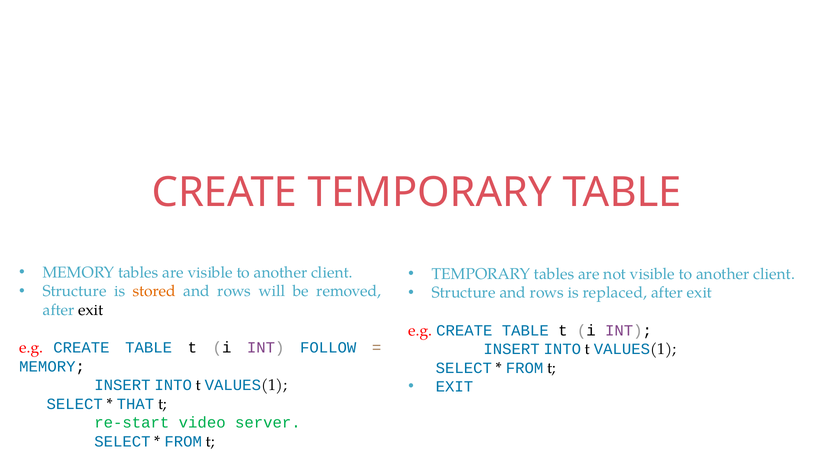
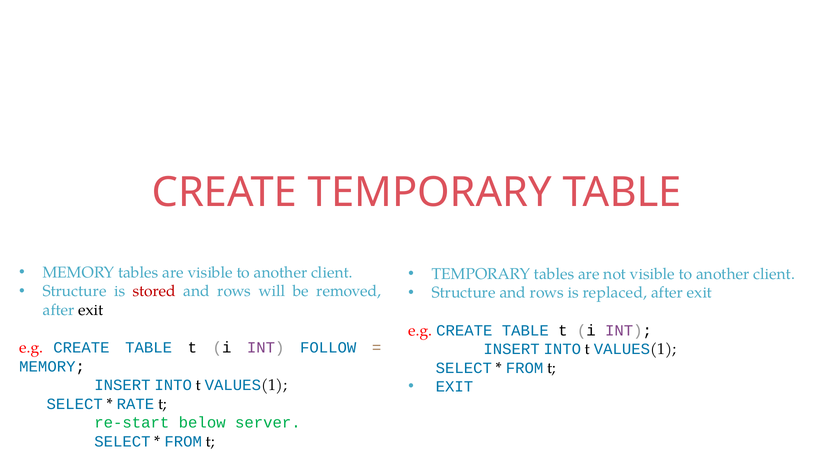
stored colour: orange -> red (154, 291)
THAT: THAT -> RATE (135, 404)
video: video -> below (202, 423)
